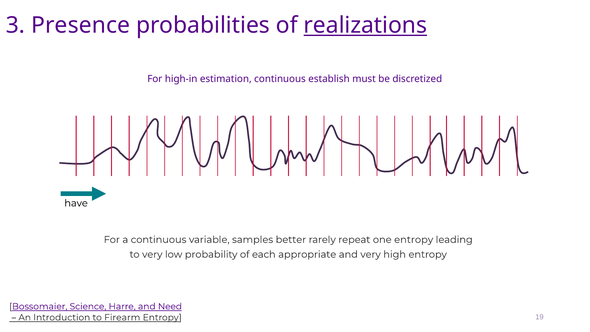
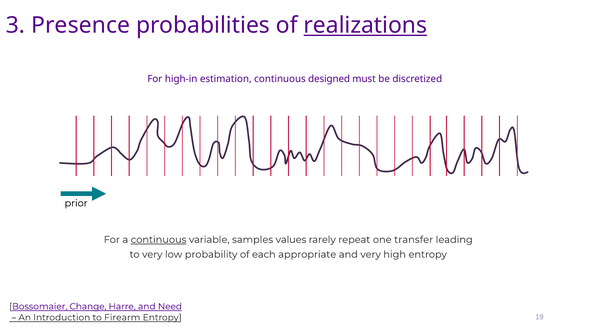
establish: establish -> designed (329, 79)
have: have -> prior (76, 203)
continuous underline: none -> present (159, 240)
better: better -> values (291, 240)
one entropy: entropy -> transfer (414, 240)
Science: Science -> Change (88, 306)
